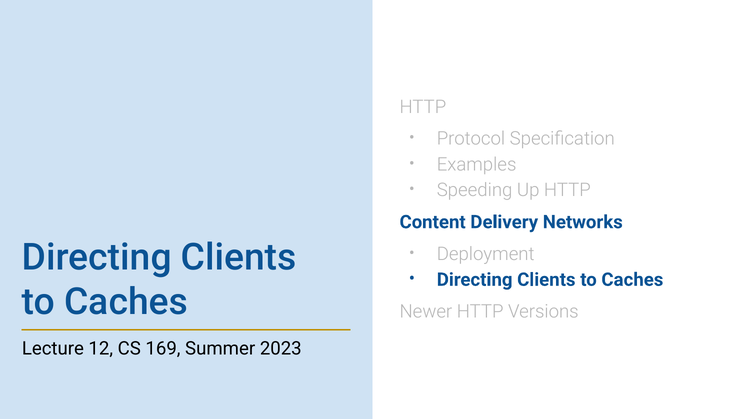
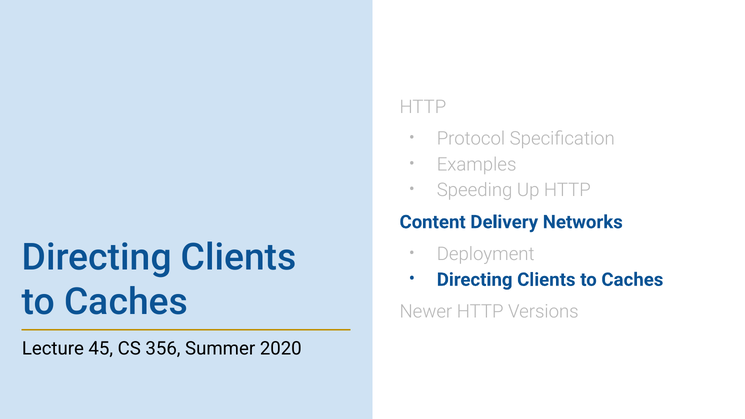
12: 12 -> 45 (101, 349)
169: 169 -> 356 (163, 349)
2023: 2023 -> 2020 (281, 349)
